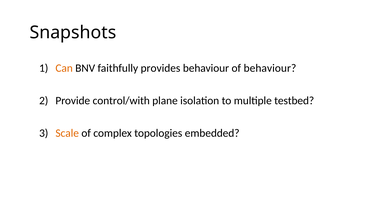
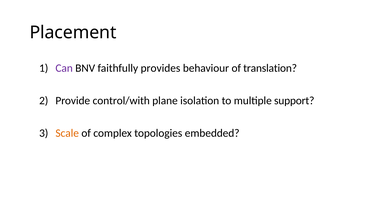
Snapshots: Snapshots -> Placement (73, 33)
Can colour: orange -> purple (64, 68)
of behaviour: behaviour -> translation (270, 68)
testbed: testbed -> support (294, 101)
